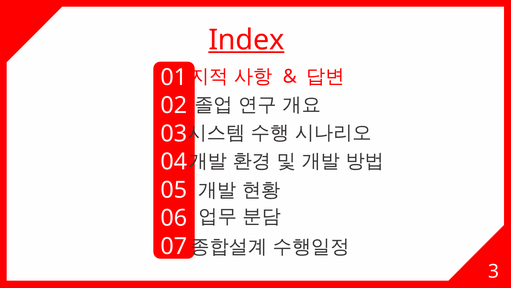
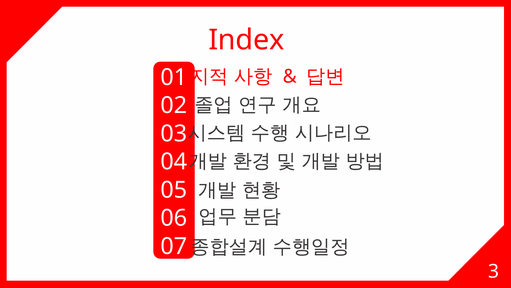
Index underline: present -> none (246, 40)
